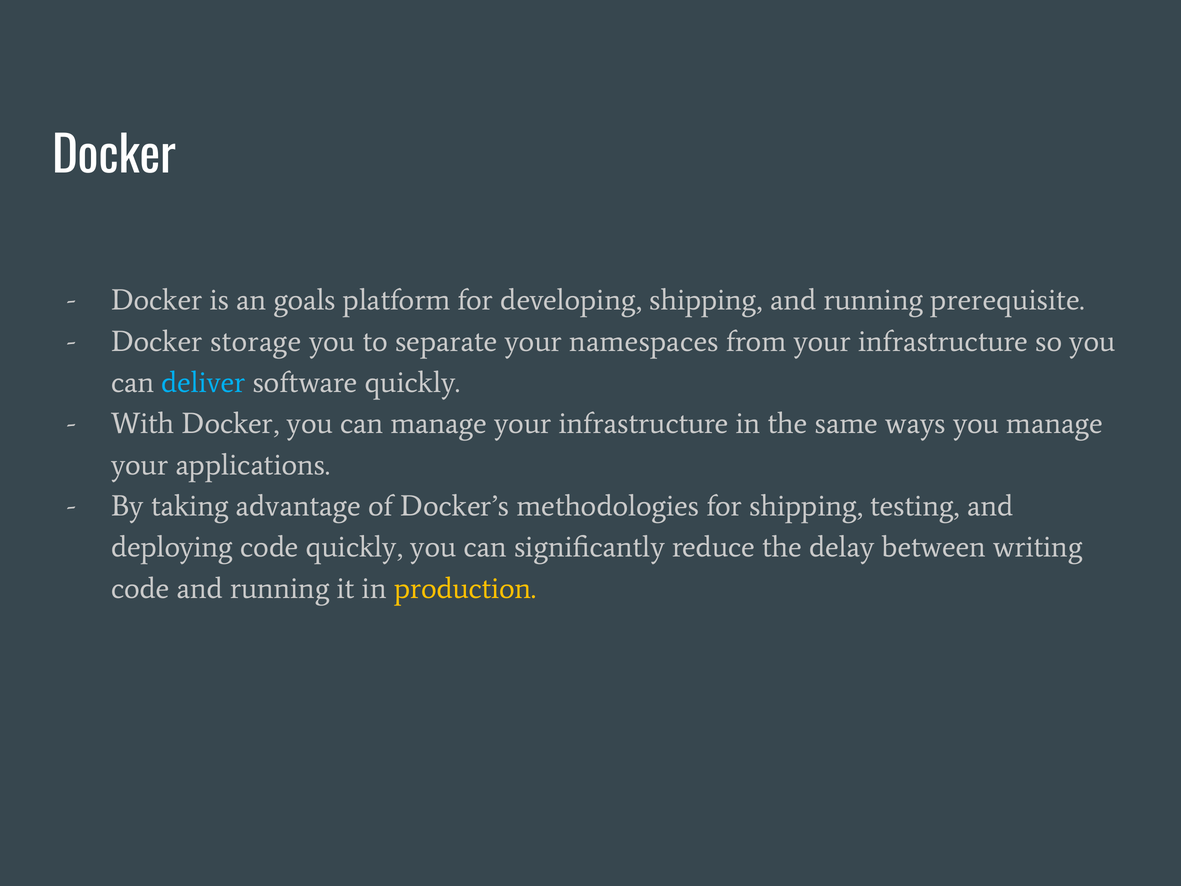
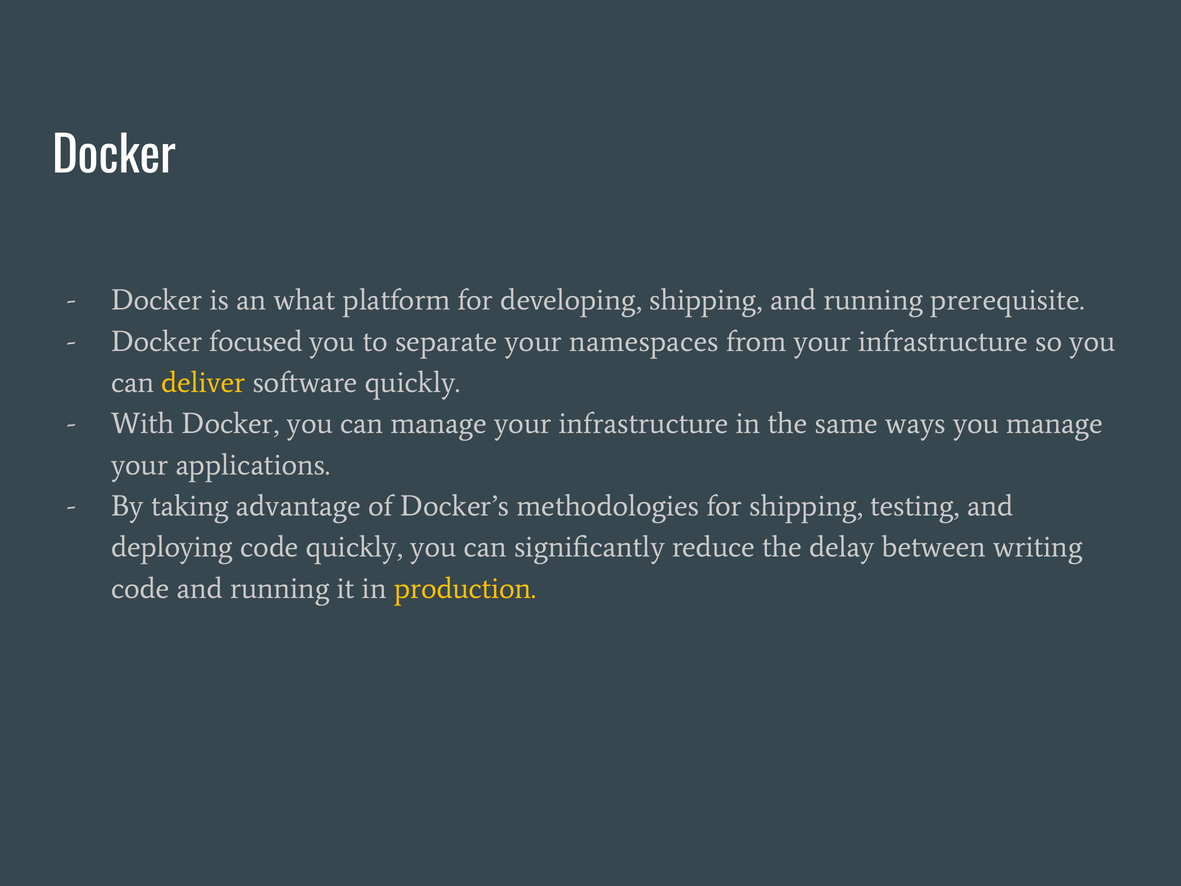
goals: goals -> what (305, 300)
storage: storage -> focused (256, 341)
deliver colour: light blue -> yellow (203, 382)
